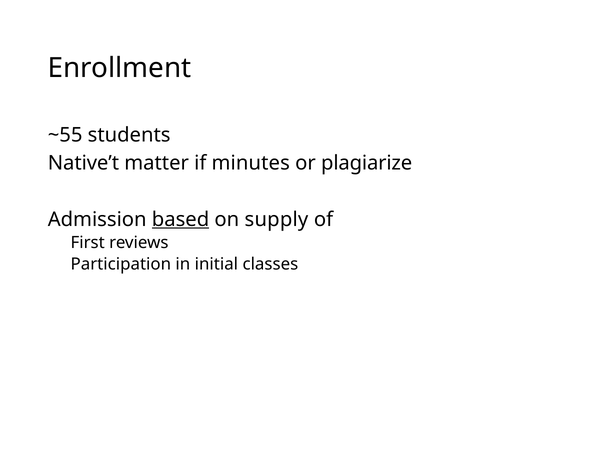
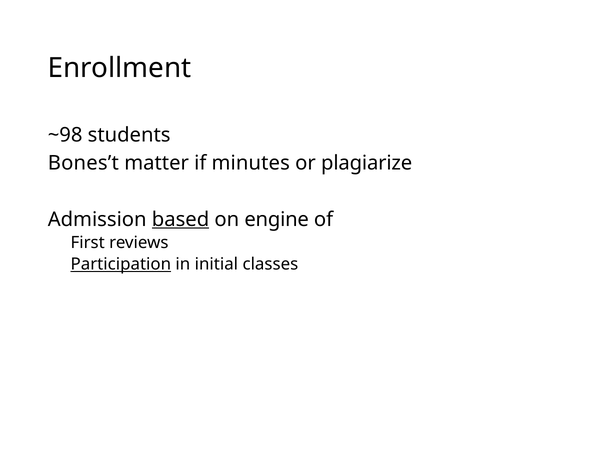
~55: ~55 -> ~98 (65, 135)
Native’t: Native’t -> Bones’t (83, 163)
supply: supply -> engine (277, 220)
Participation underline: none -> present (121, 264)
